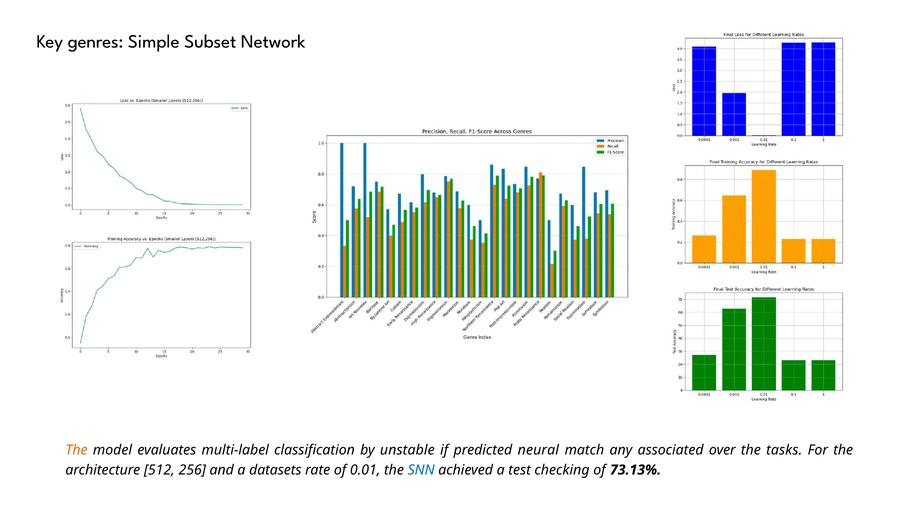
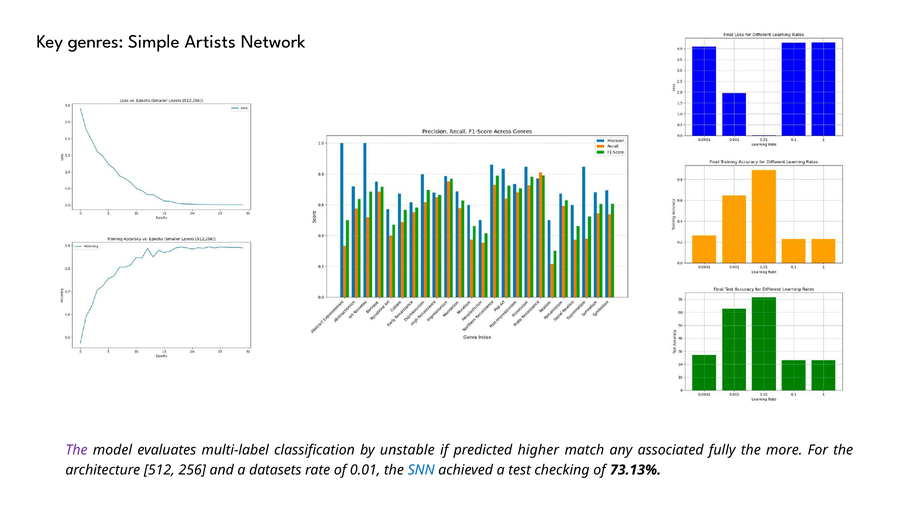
Subset: Subset -> Artists (210, 41)
The colour: orange -> purple (77, 450)
neural: neural -> higher (538, 450)
over: over -> fully (722, 450)
tasks: tasks -> more (784, 450)
